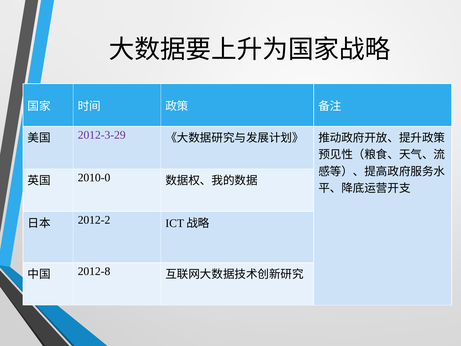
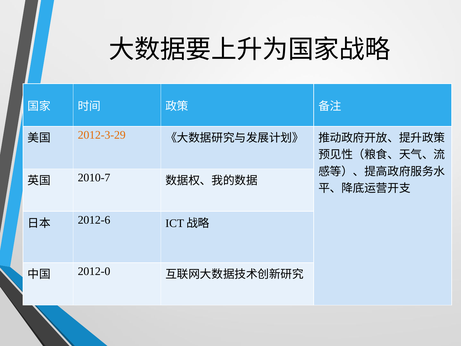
2012-3-29 colour: purple -> orange (102, 135)
2010-0: 2010-0 -> 2010-7 (94, 177)
2012-2: 2012-2 -> 2012-6 (94, 220)
2012-8: 2012-8 -> 2012-0 (94, 271)
